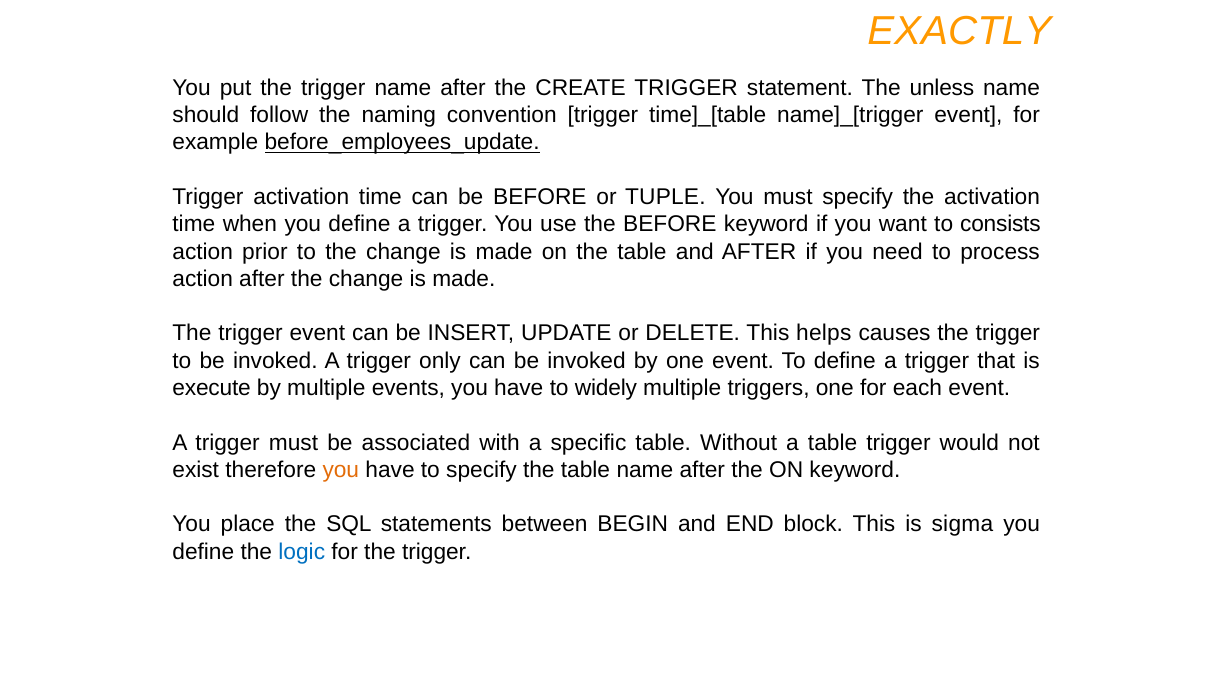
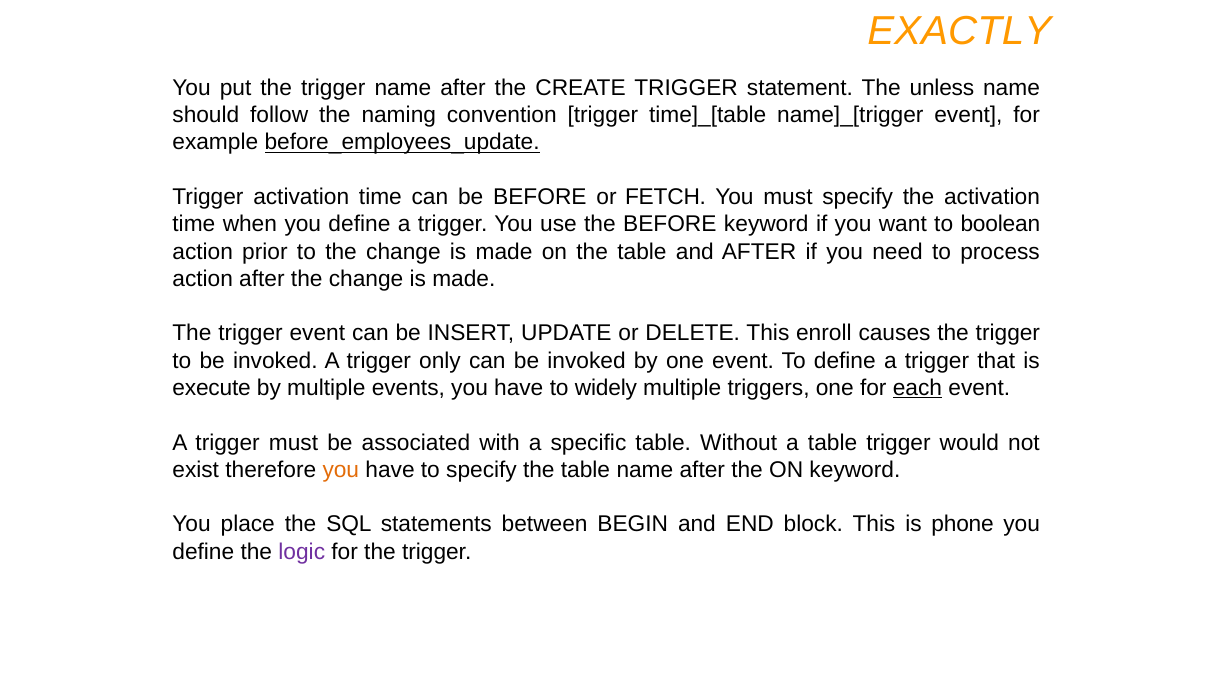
TUPLE: TUPLE -> FETCH (666, 197)
consists: consists -> boolean (1000, 224)
helps: helps -> enroll (824, 333)
each underline: none -> present (917, 388)
sigma: sigma -> phone (963, 524)
logic colour: blue -> purple (302, 551)
